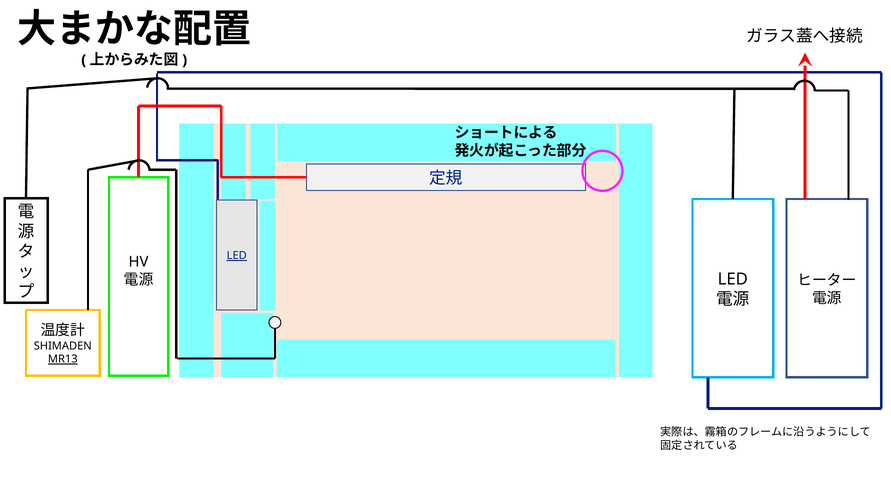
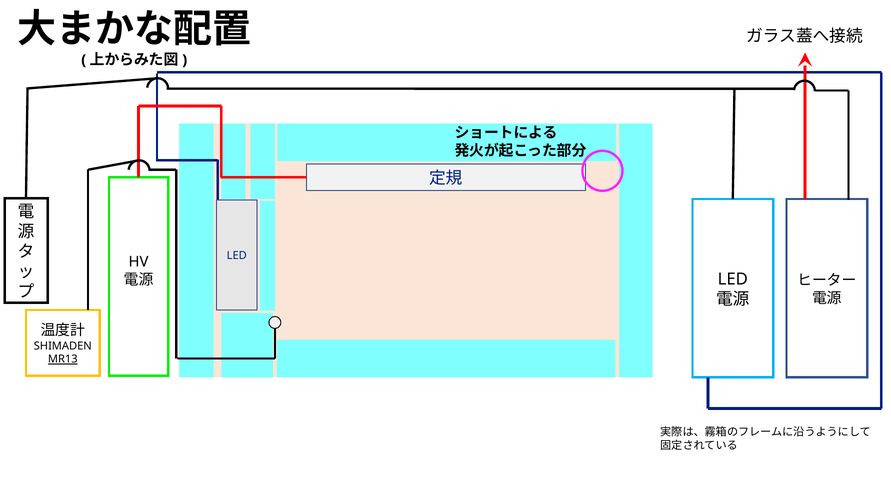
LED underline: present -> none (237, 256)
